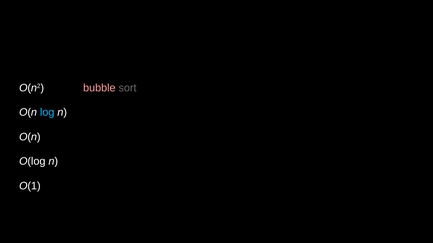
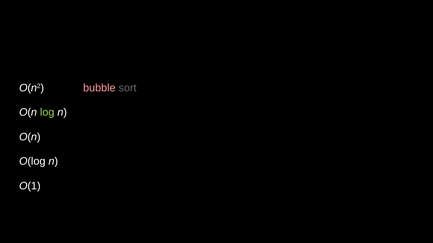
log colour: light blue -> light green (47, 113)
